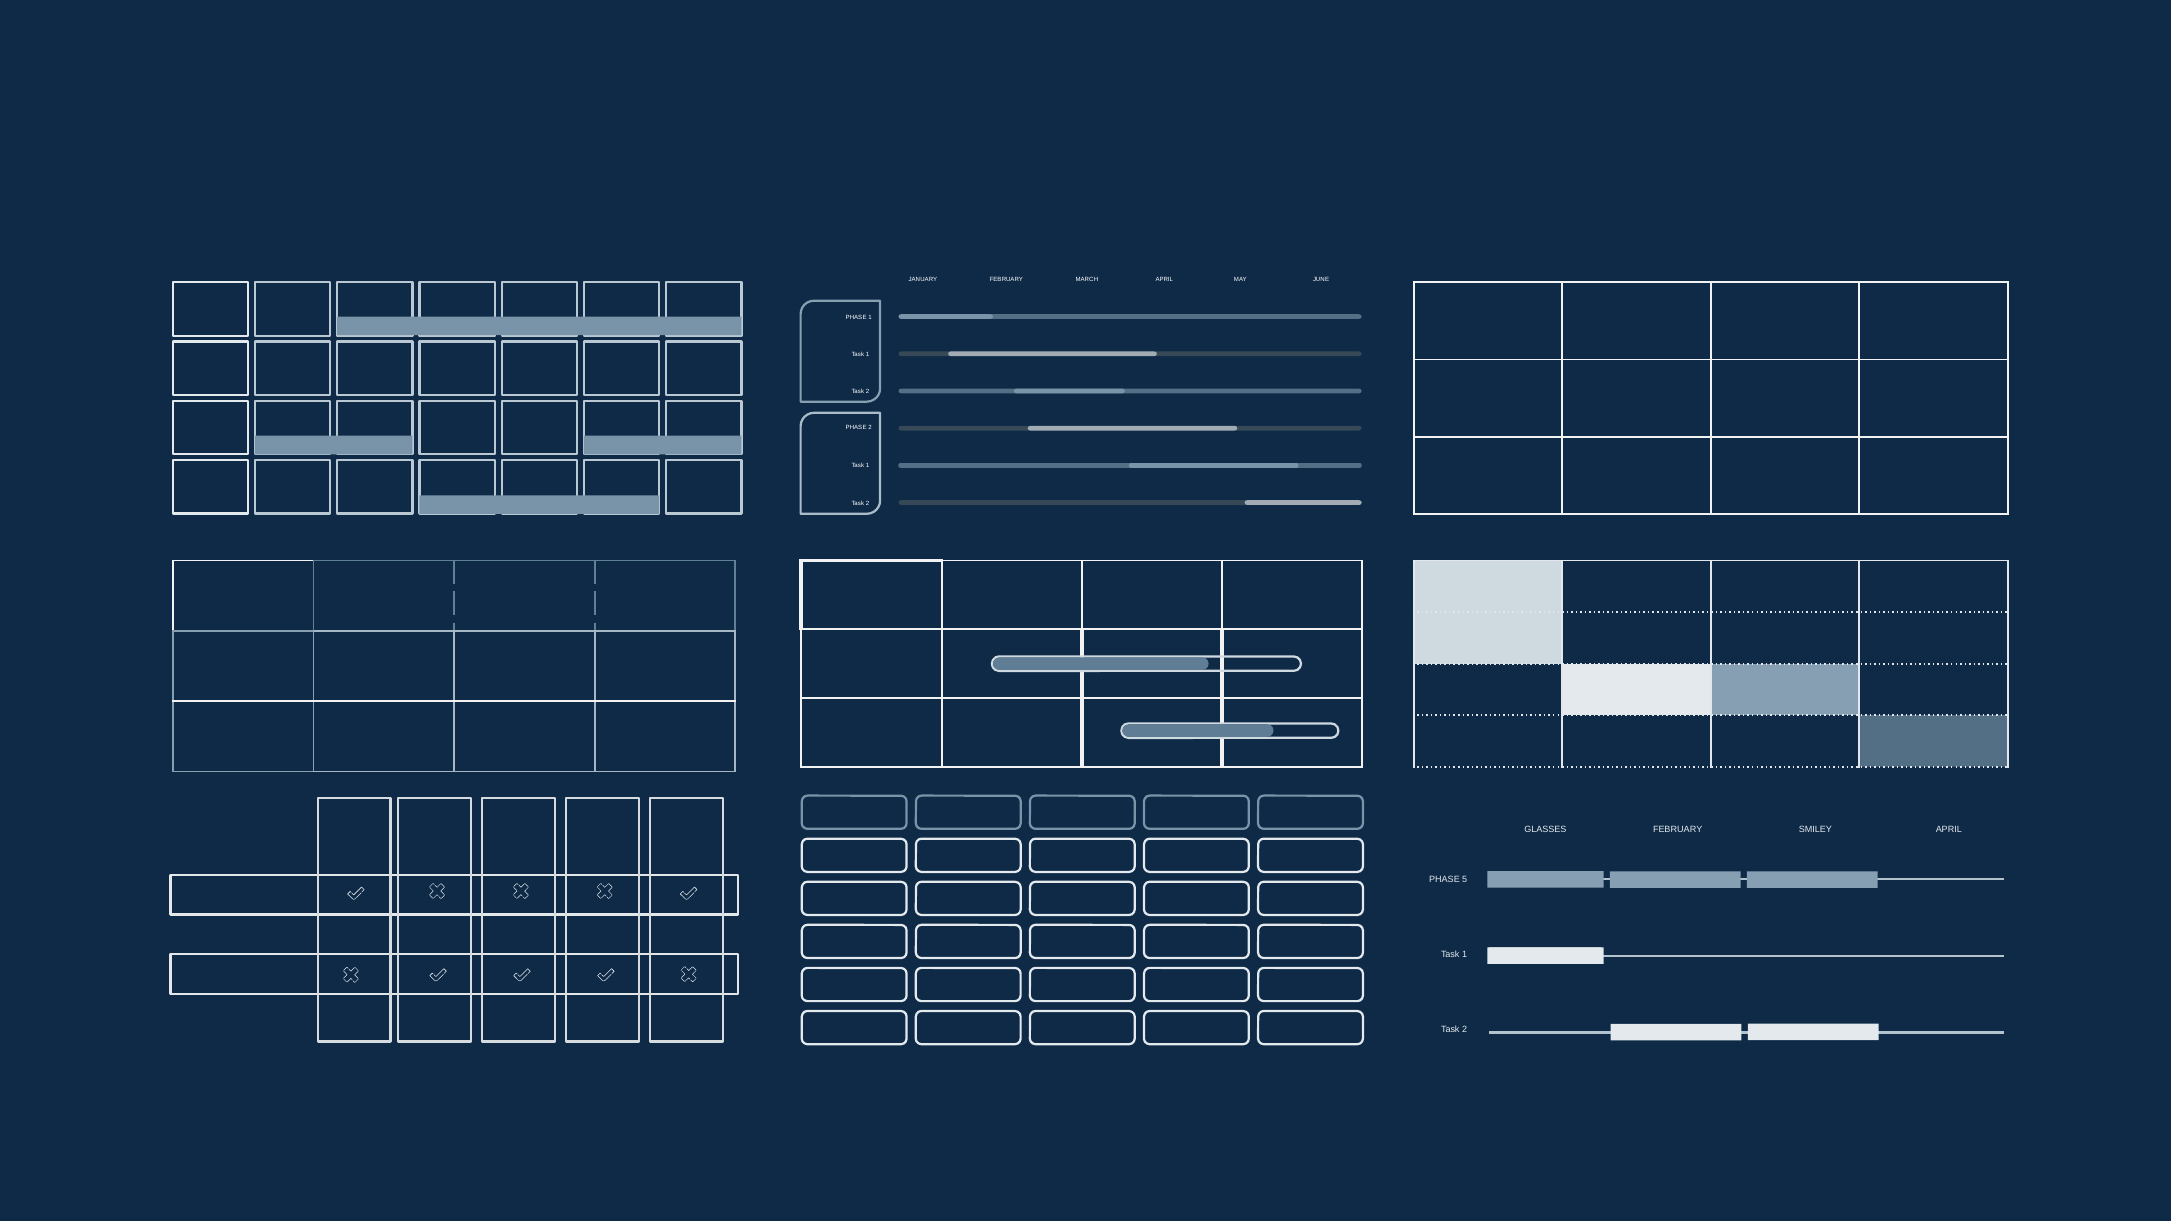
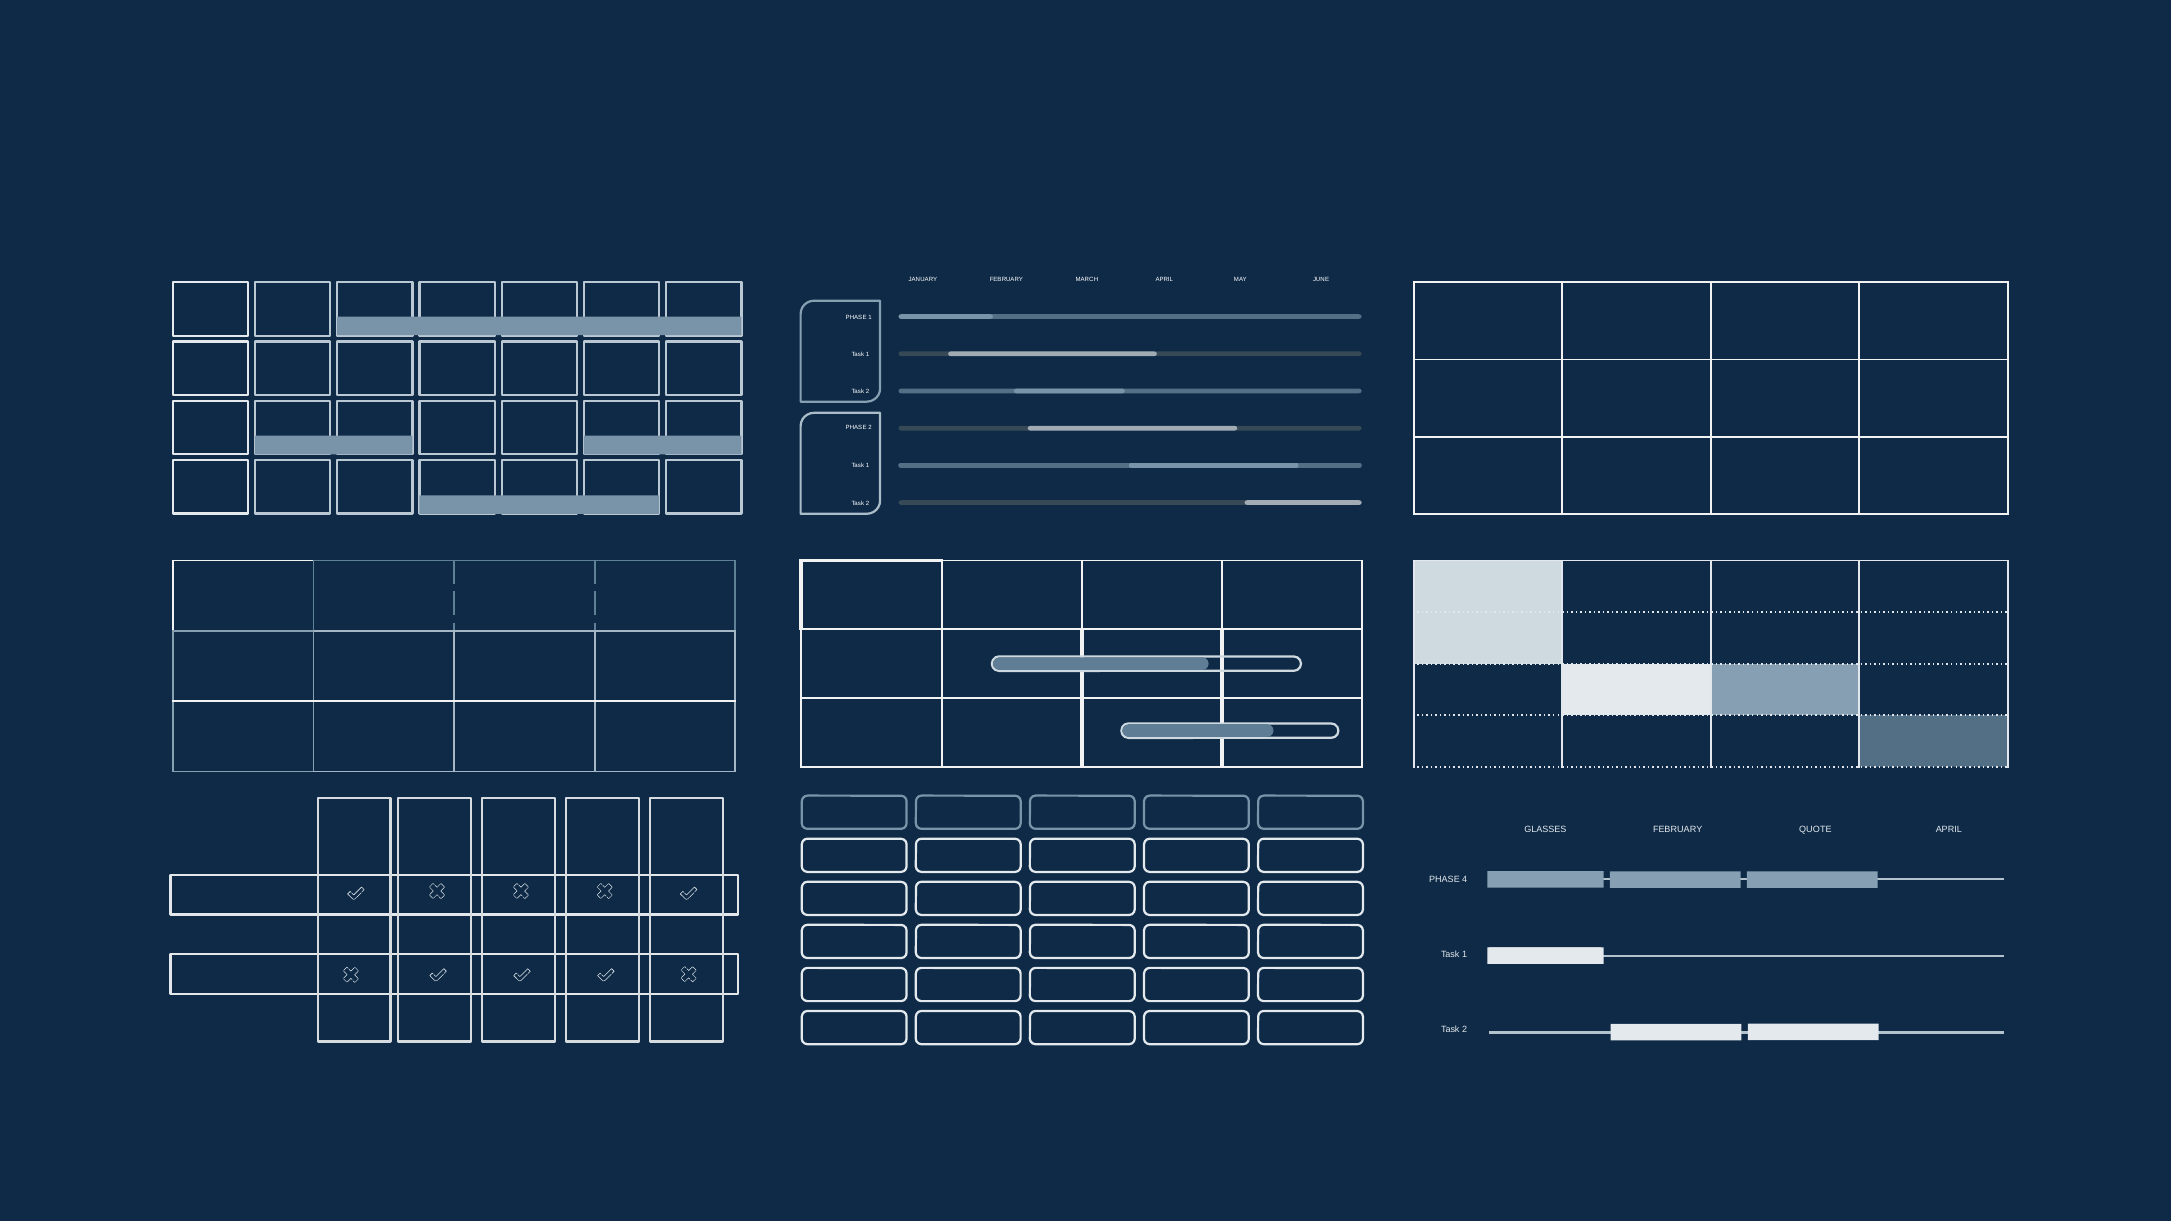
SMILEY: SMILEY -> QUOTE (1815, 830)
5: 5 -> 4 (1465, 880)
